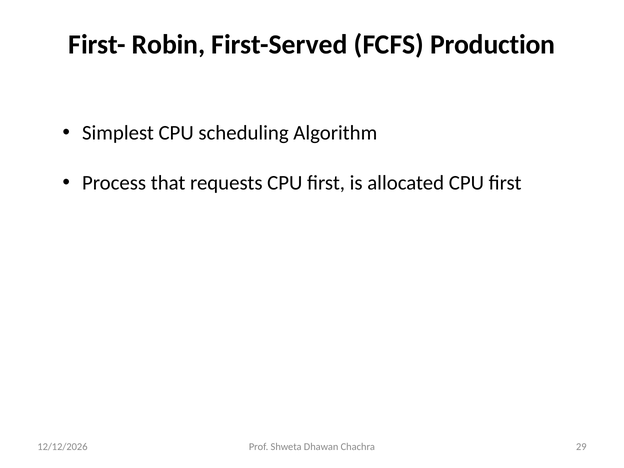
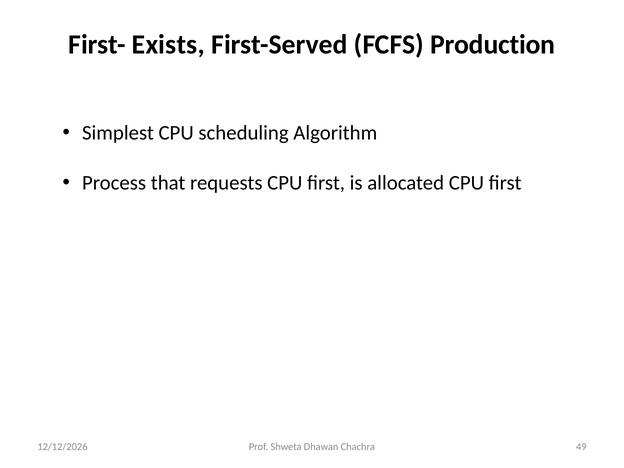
Robin: Robin -> Exists (168, 45)
29: 29 -> 49 (581, 447)
